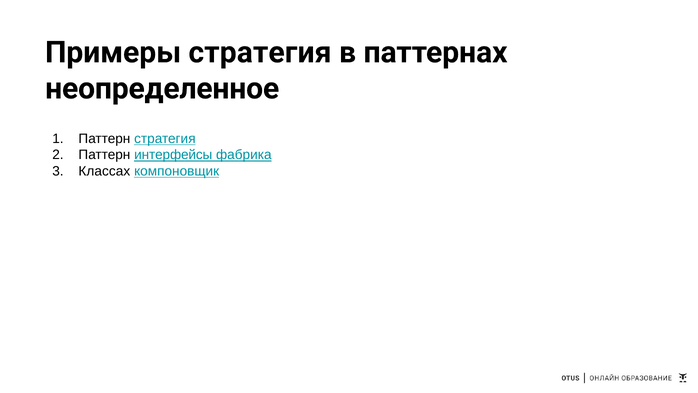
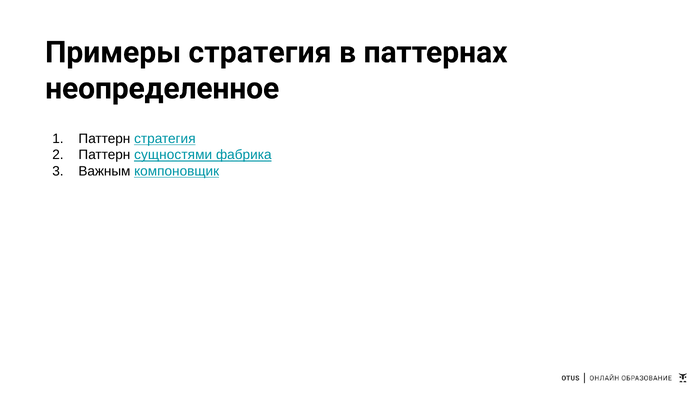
интерфейсы: интерфейсы -> сущностями (173, 155)
Классах: Классах -> Важным (104, 171)
